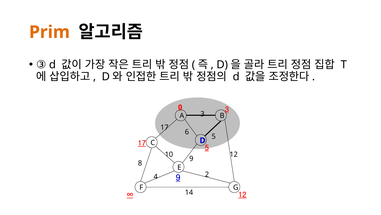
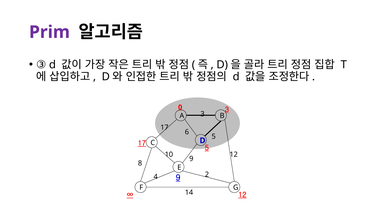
Prim colour: orange -> purple (49, 32)
